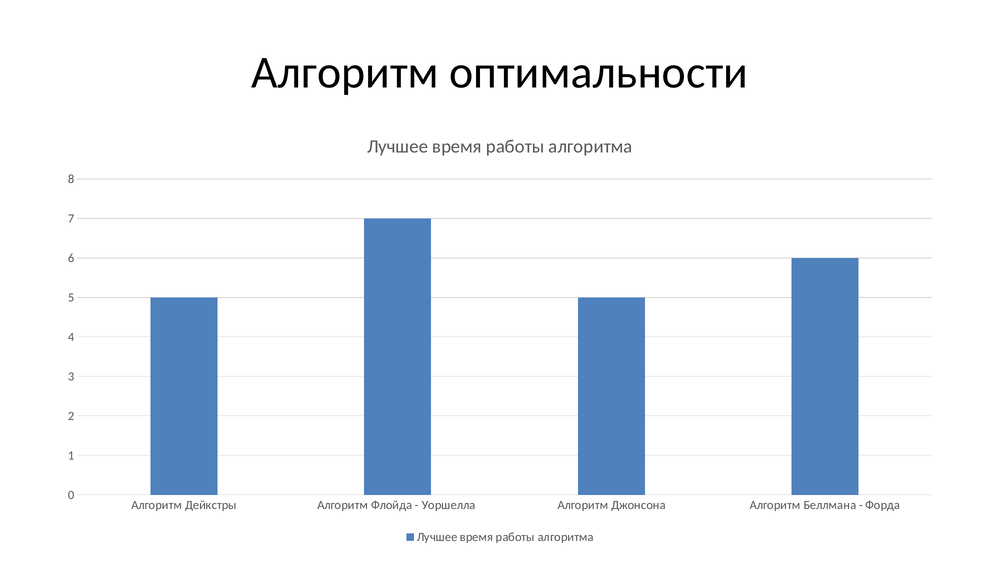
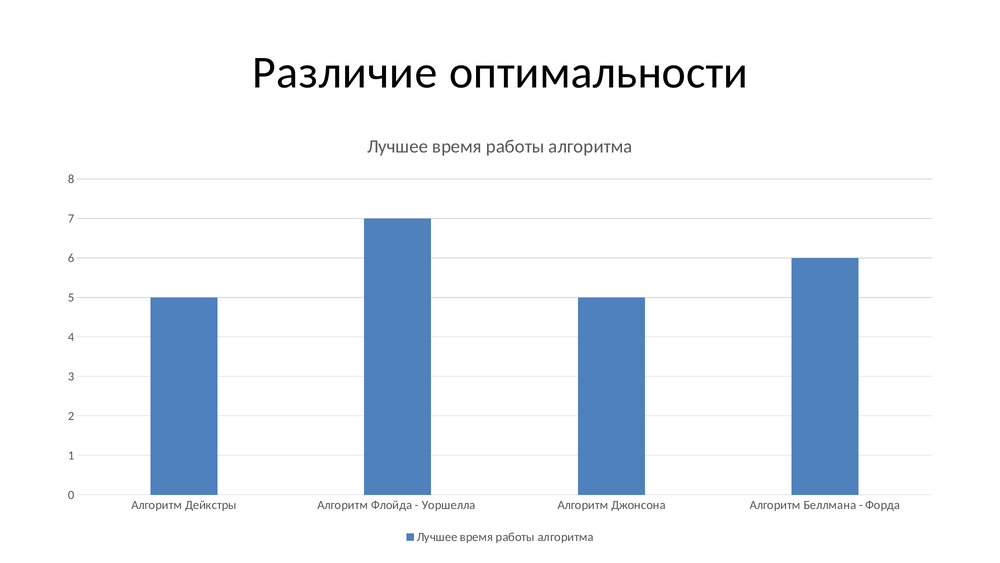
Алгоритм: Алгоритм -> Различие (345, 73)
